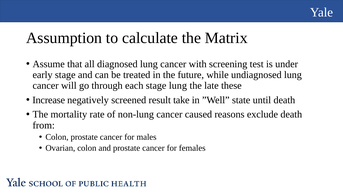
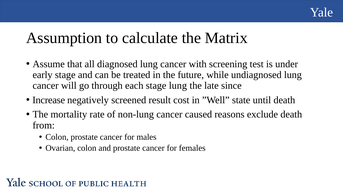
these: these -> since (231, 86)
take: take -> cost (181, 100)
